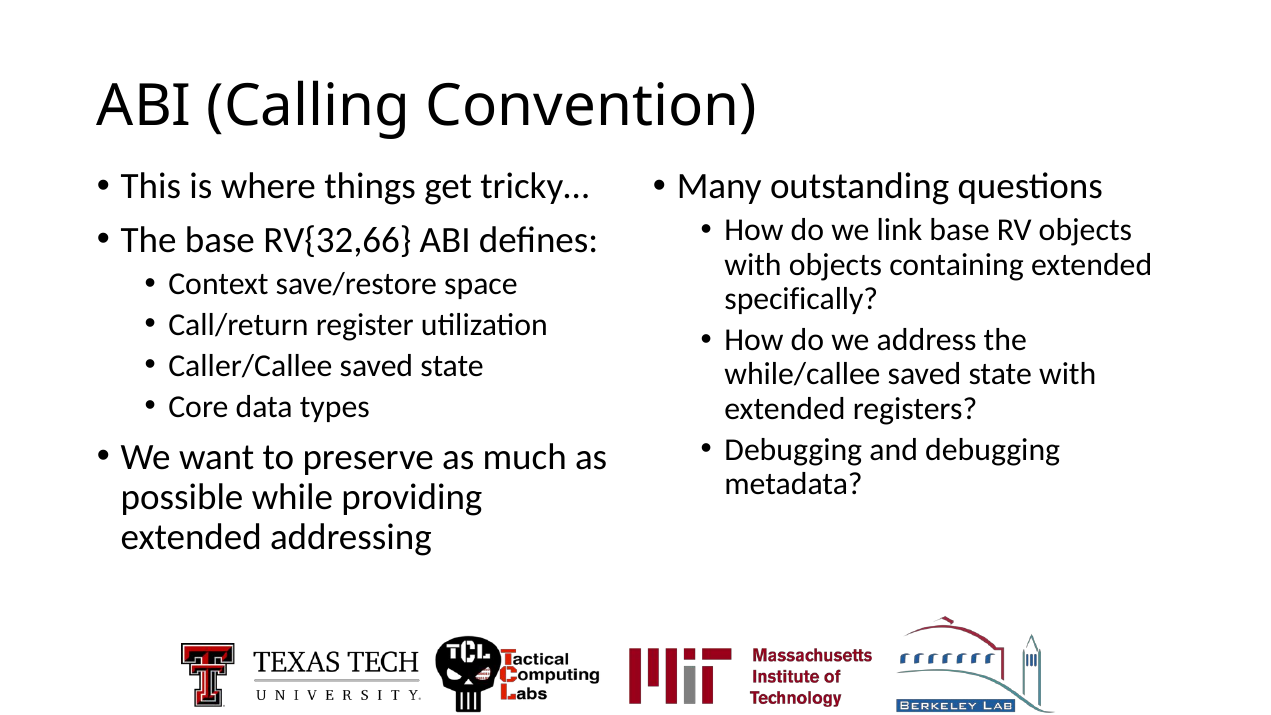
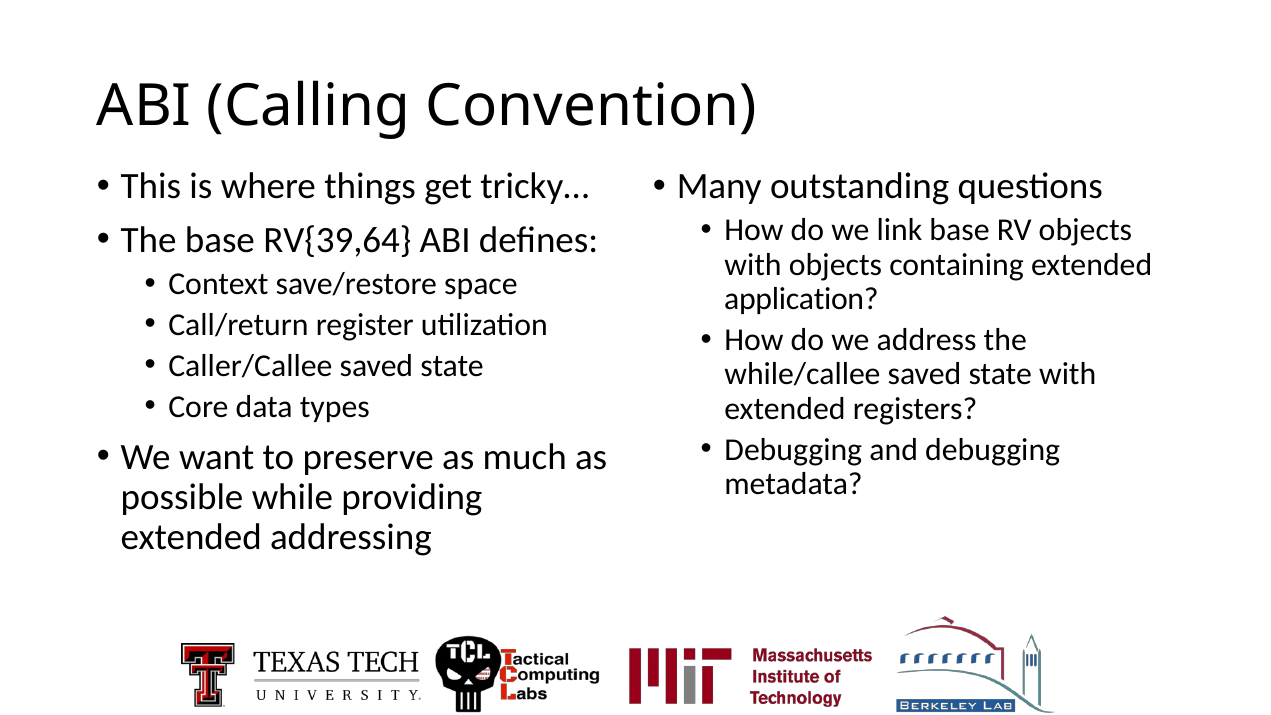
RV{32,66: RV{32,66 -> RV{39,64 (337, 240)
specifically: specifically -> application (801, 299)
